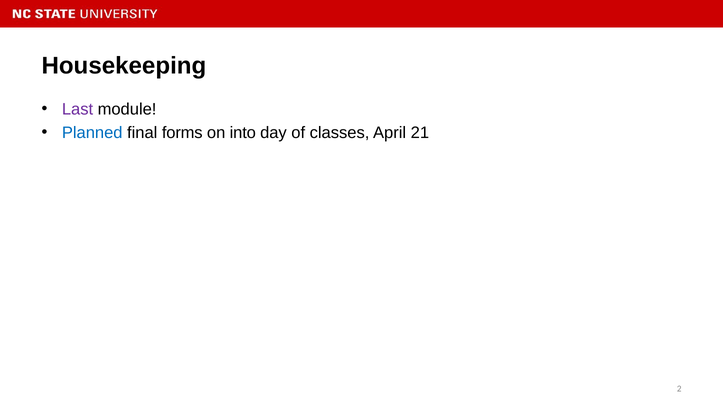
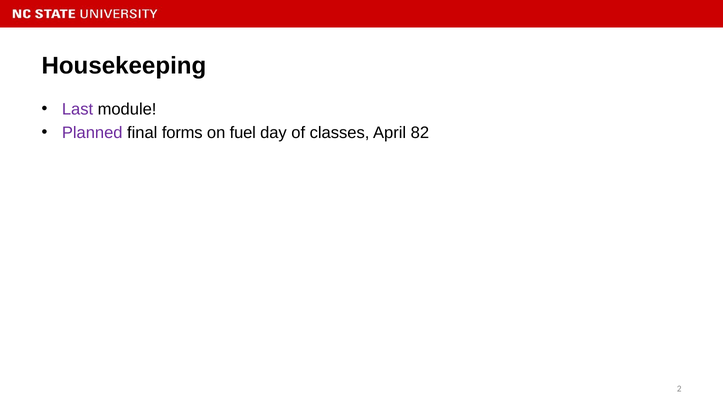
Planned colour: blue -> purple (92, 133)
into: into -> fuel (243, 133)
21: 21 -> 82 (420, 133)
